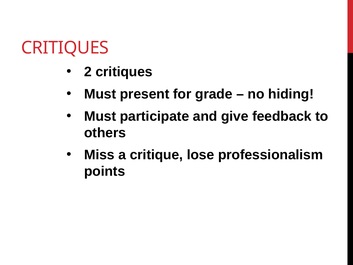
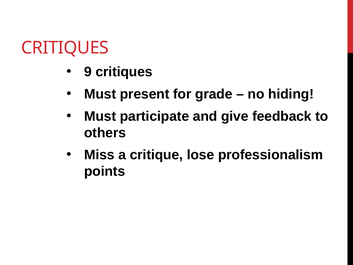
2: 2 -> 9 (88, 72)
